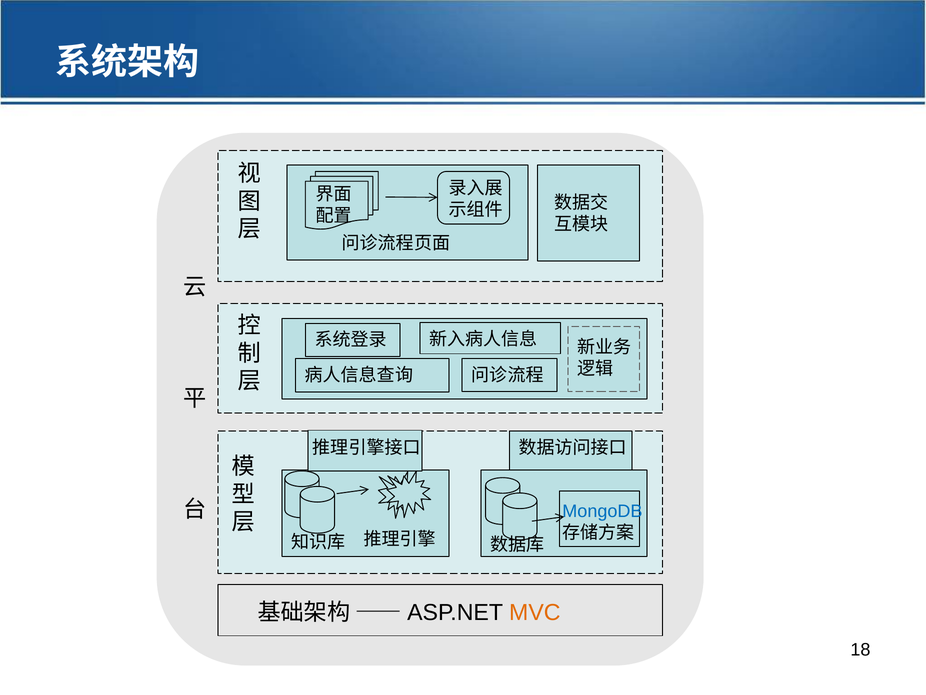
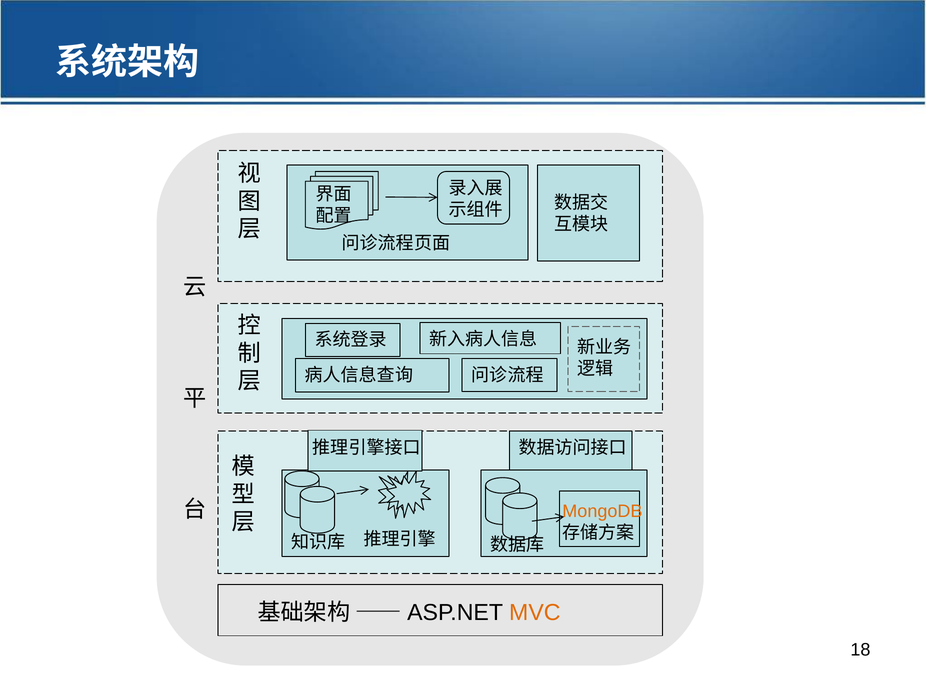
MongoDB colour: blue -> orange (602, 511)
